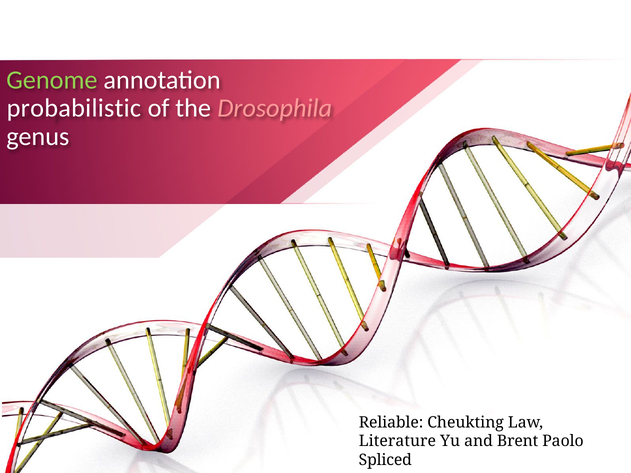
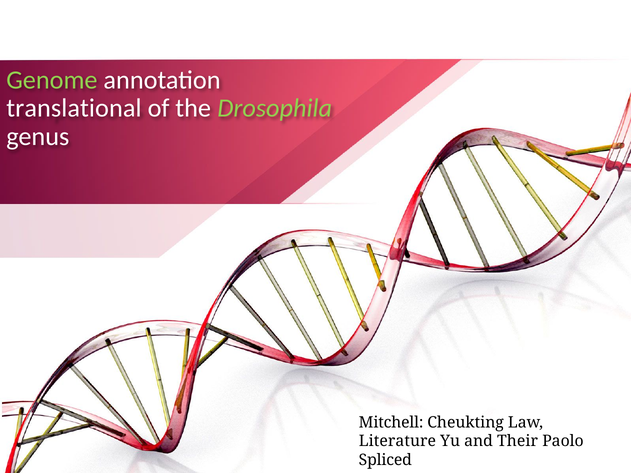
probabilistic: probabilistic -> translational (74, 108)
Drosophila colour: pink -> light green (275, 108)
Reliable: Reliable -> Mitchell (391, 423)
Brent: Brent -> Their (518, 441)
